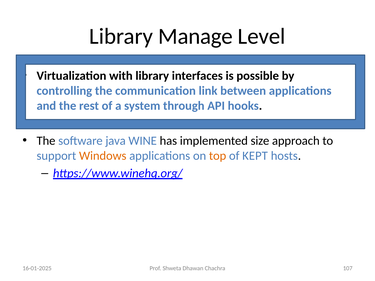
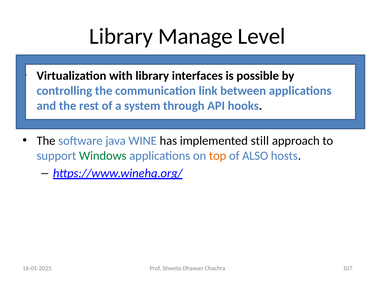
size: size -> still (260, 141)
Windows colour: orange -> green (103, 156)
KEPT: KEPT -> ALSO (255, 156)
